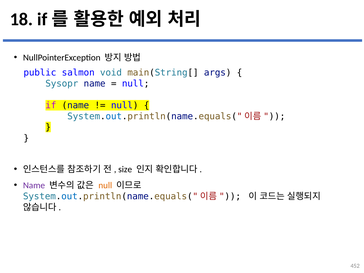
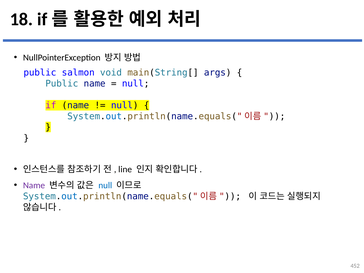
Sysopr: Sysopr -> Public (62, 84)
size: size -> line (125, 169)
null colour: orange -> blue (105, 185)
